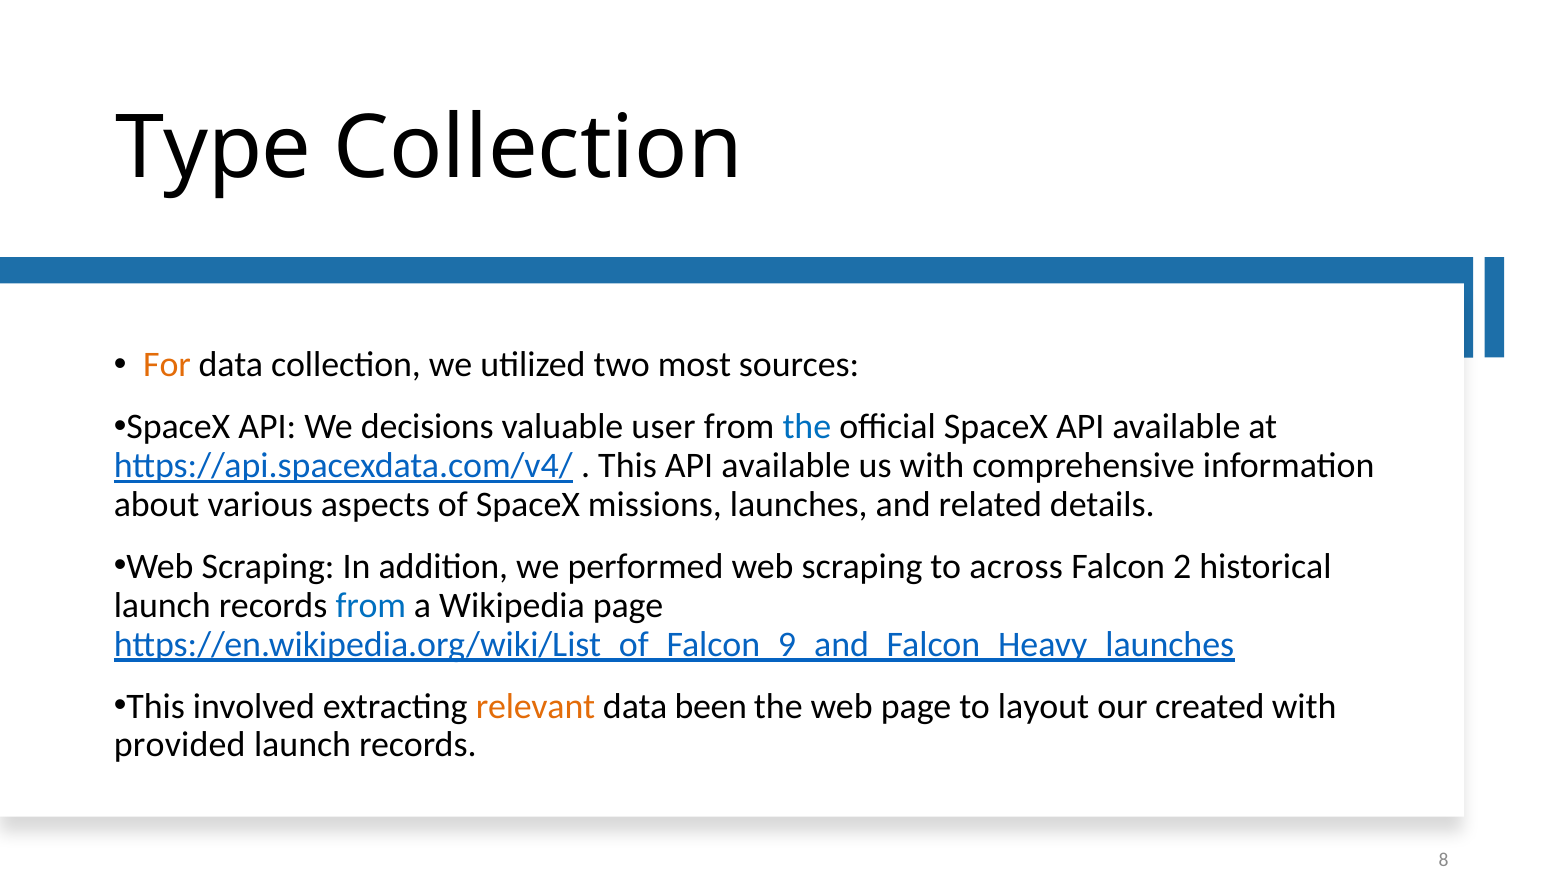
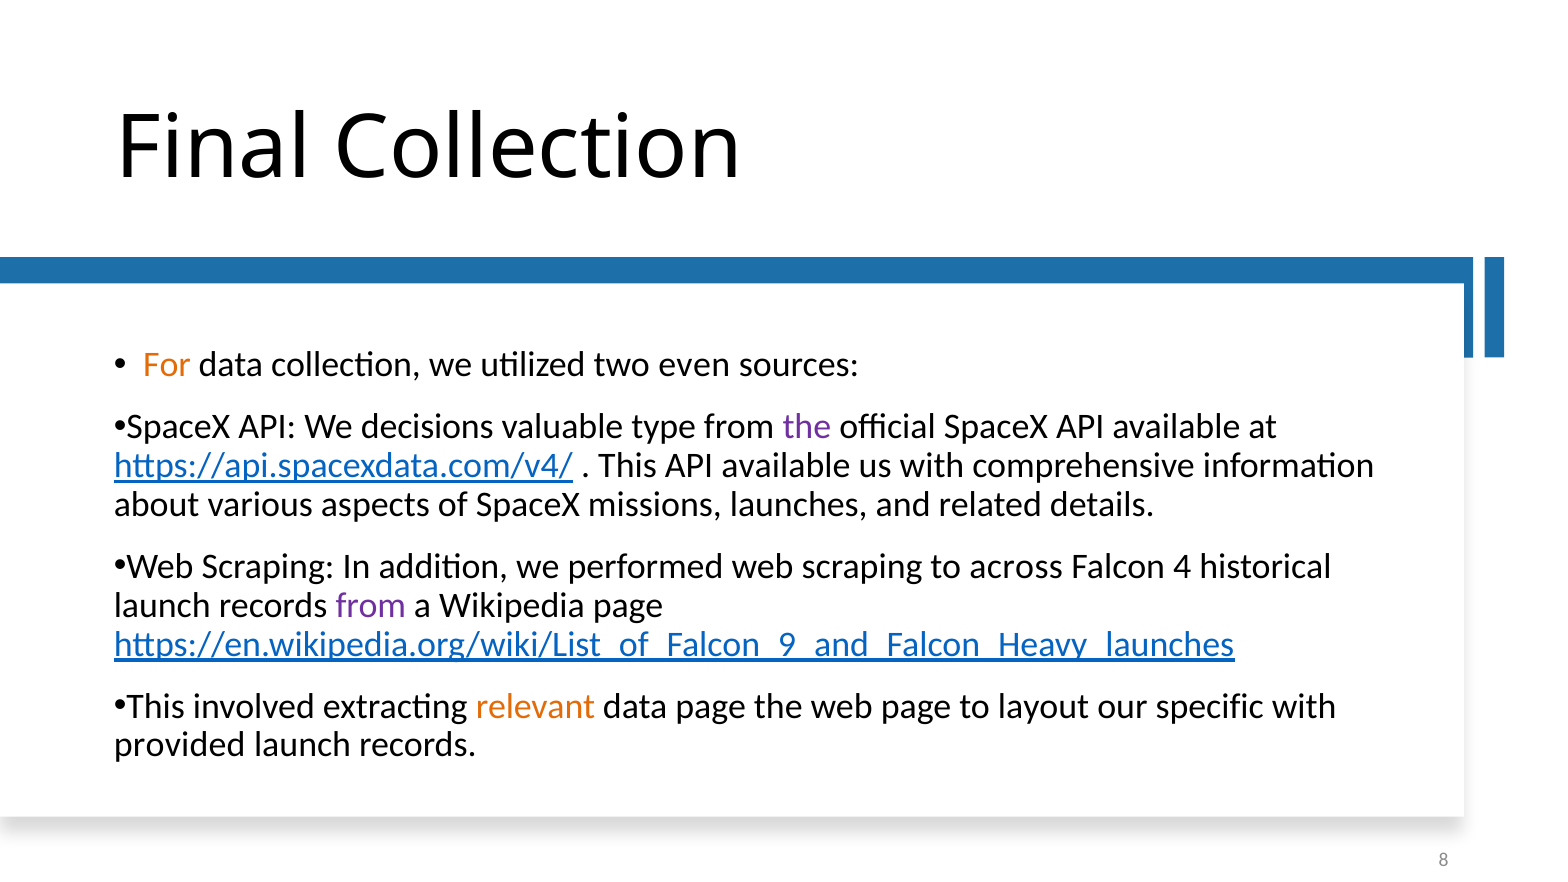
Type: Type -> Final (213, 149)
most: most -> even (694, 365)
user: user -> type (664, 427)
the colour: blue -> purple (807, 427)
2: 2 -> 4 (1182, 566)
from colour: blue -> purple (371, 605)
data been: been -> page (711, 706)
created: created -> specific (1210, 706)
